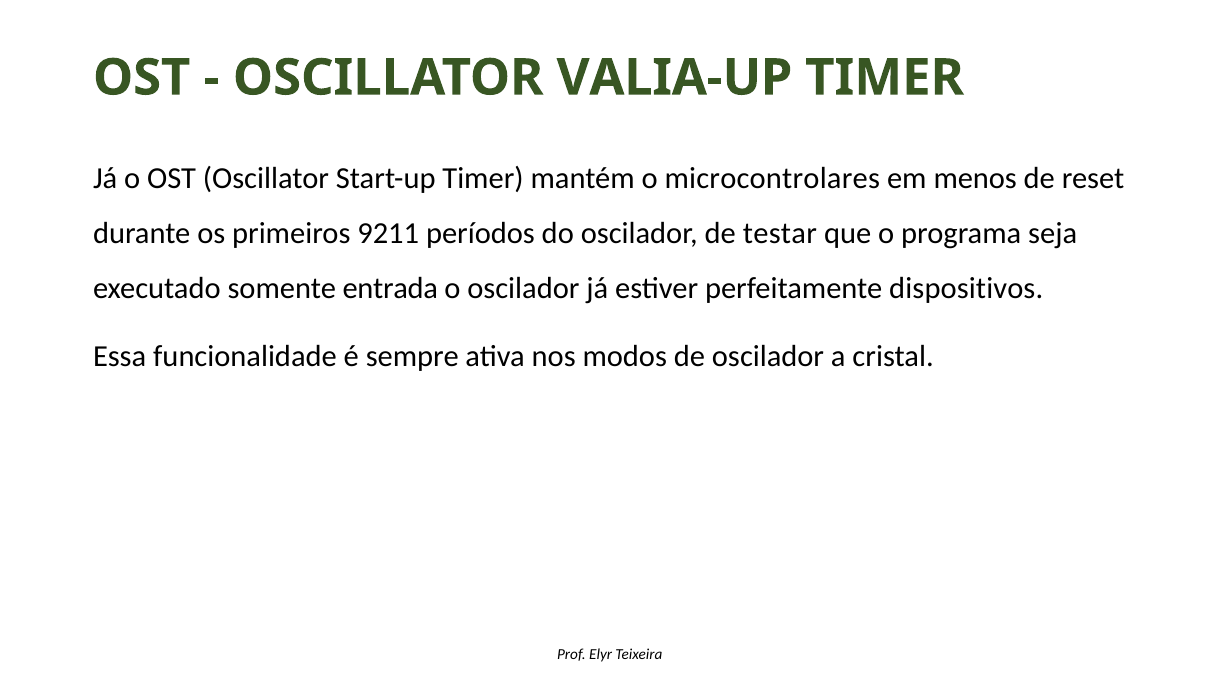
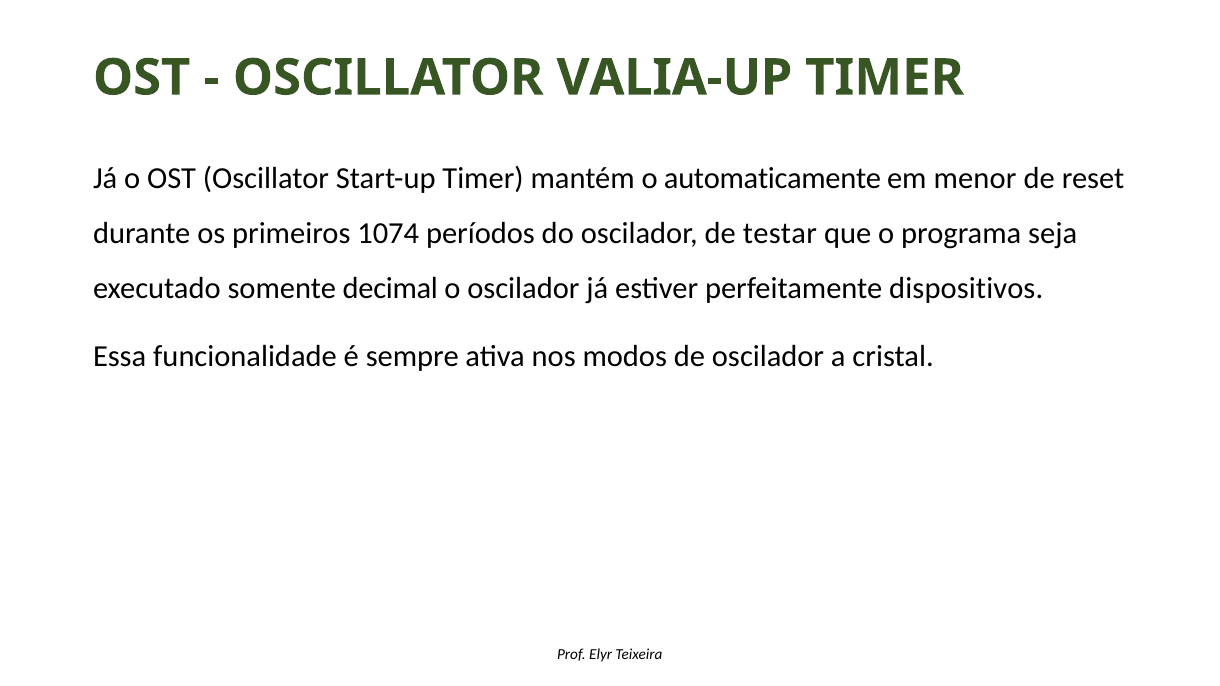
microcontrolares: microcontrolares -> automaticamente (773, 179)
menos: menos -> menor (975, 179)
9211: 9211 -> 1074 (388, 234)
entrada: entrada -> decimal (390, 289)
